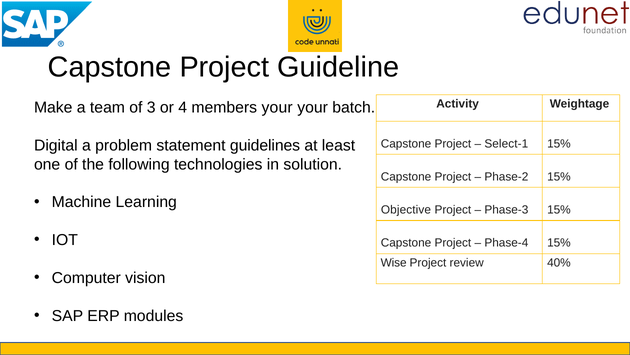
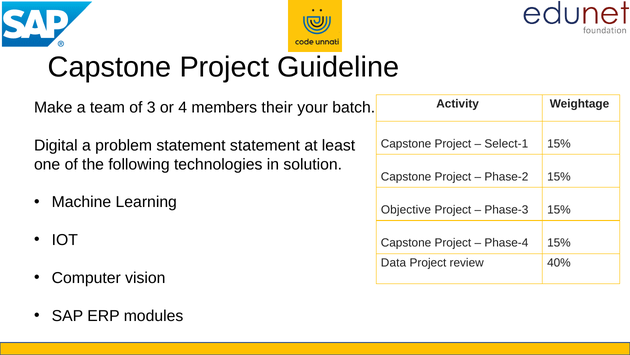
members your: your -> their (277, 107)
statement guidelines: guidelines -> statement (265, 145)
Wise: Wise -> Data (394, 262)
